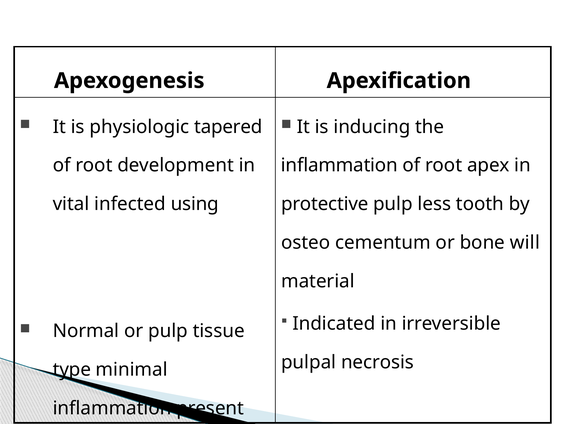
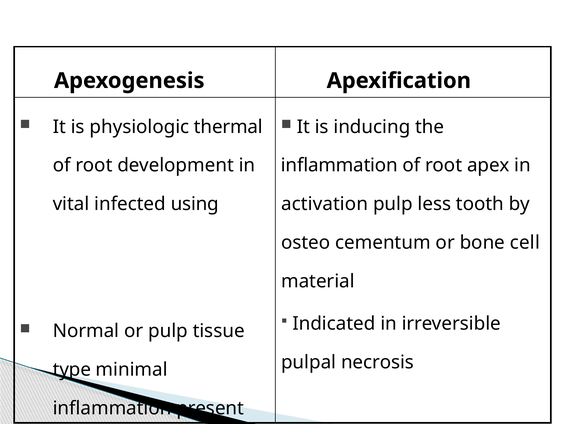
tapered: tapered -> thermal (228, 127)
protective: protective -> activation (325, 204)
will: will -> cell (525, 242)
